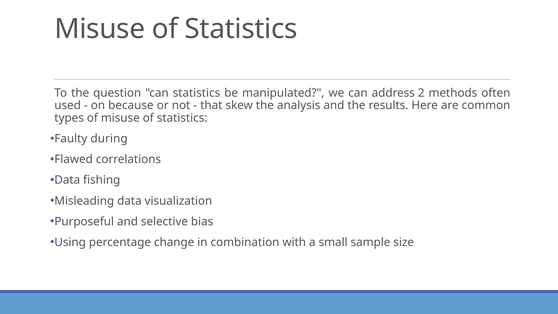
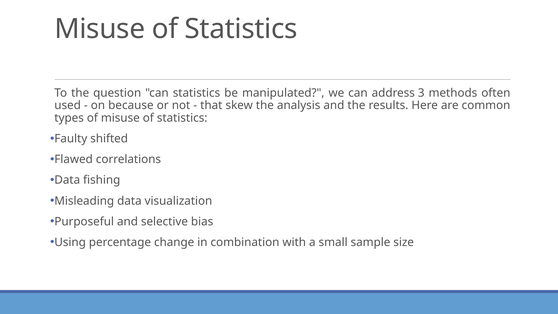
2: 2 -> 3 (421, 93)
during: during -> shifted (109, 139)
